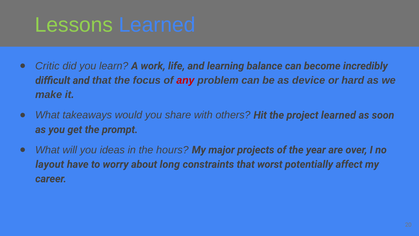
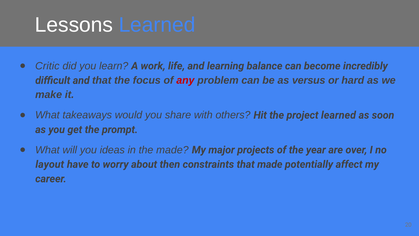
Lessons colour: light green -> white (74, 25)
device: device -> versus (309, 80)
the hours: hours -> made (172, 150)
long: long -> then (170, 164)
that worst: worst -> made (270, 164)
